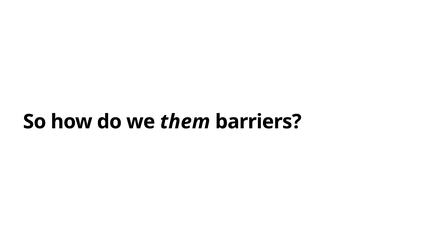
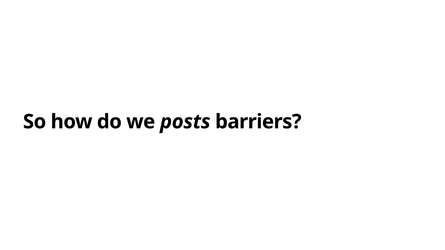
them: them -> posts (185, 122)
